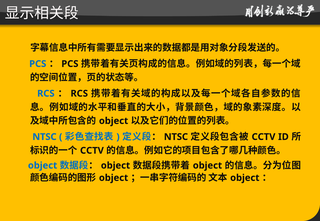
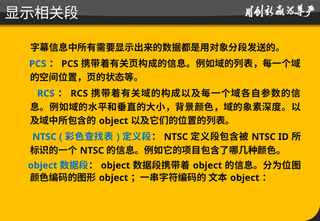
CCTV: CCTV -> NTSC (264, 137)
CCTV: CCTV -> NTSC (92, 151)
